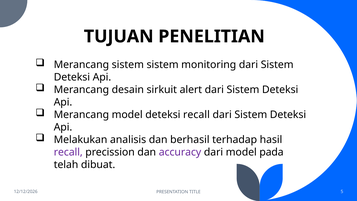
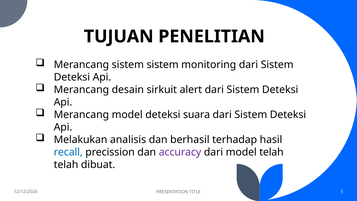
deteksi recall: recall -> suara (197, 115)
recall colour: purple -> blue (68, 152)
model pada: pada -> telah (271, 152)
